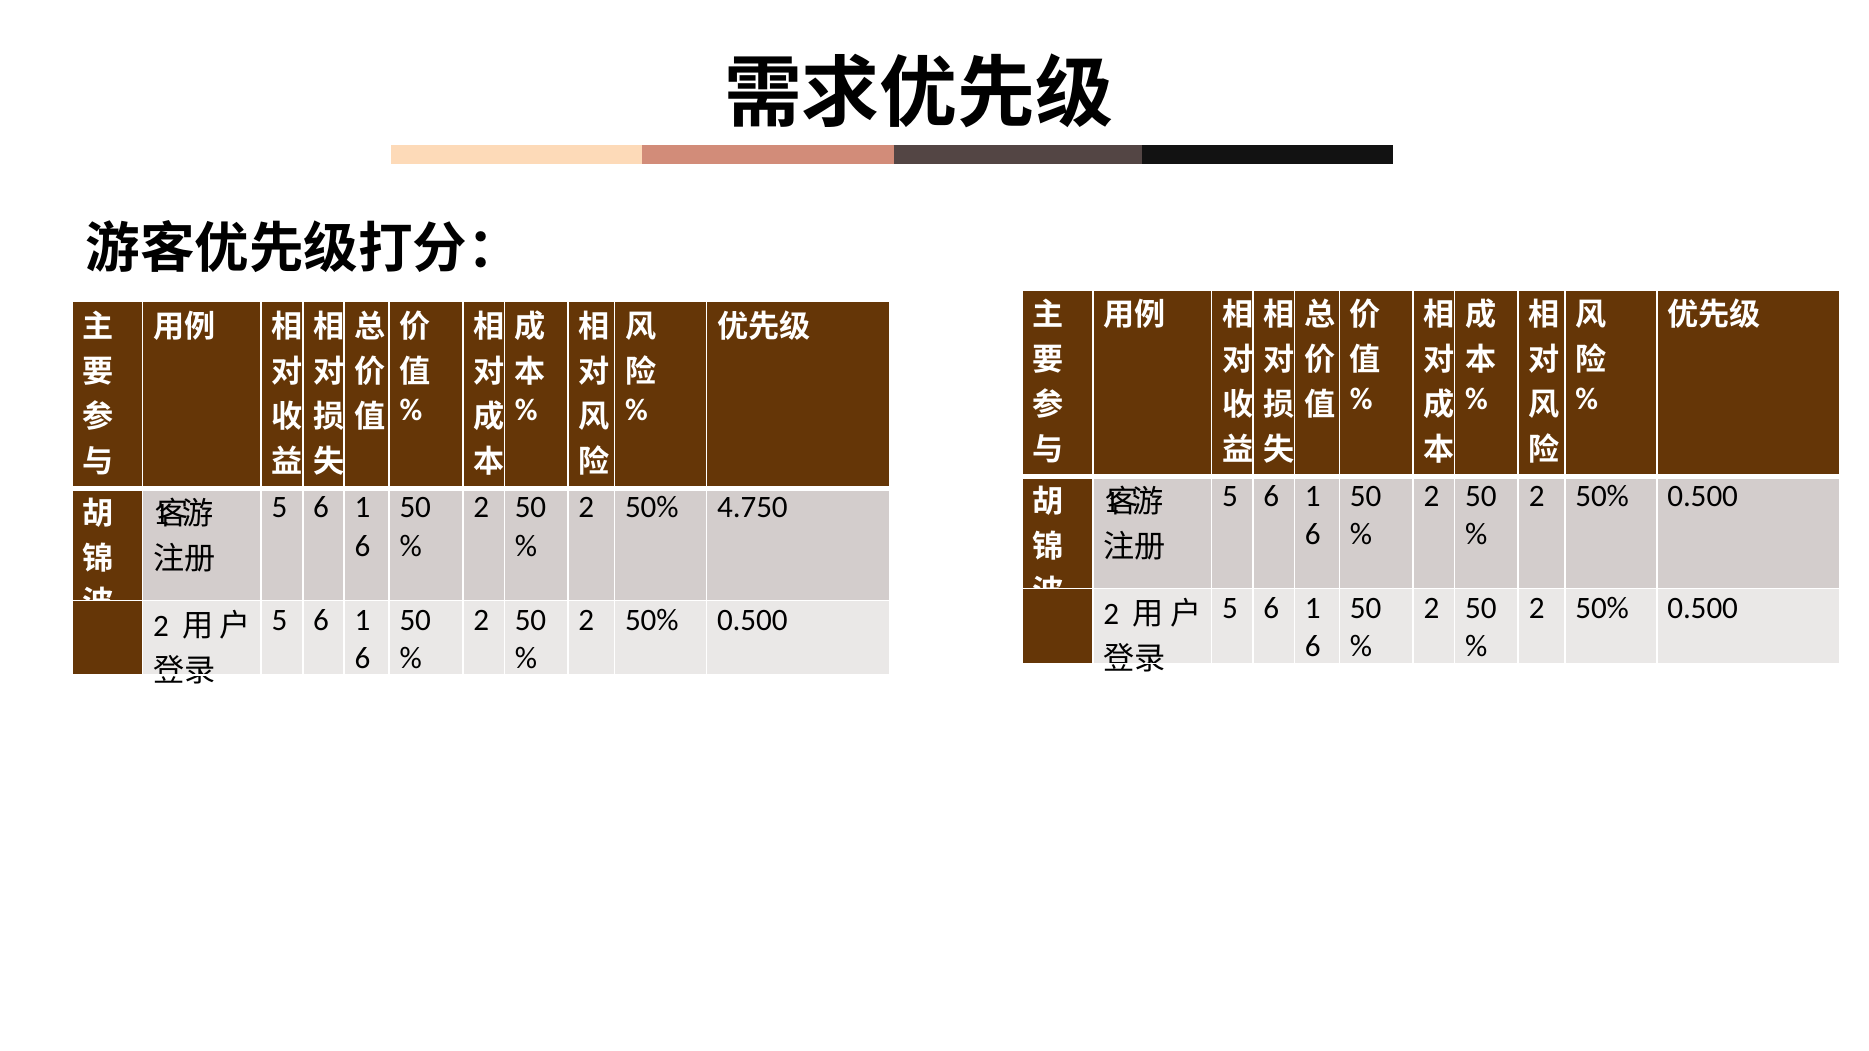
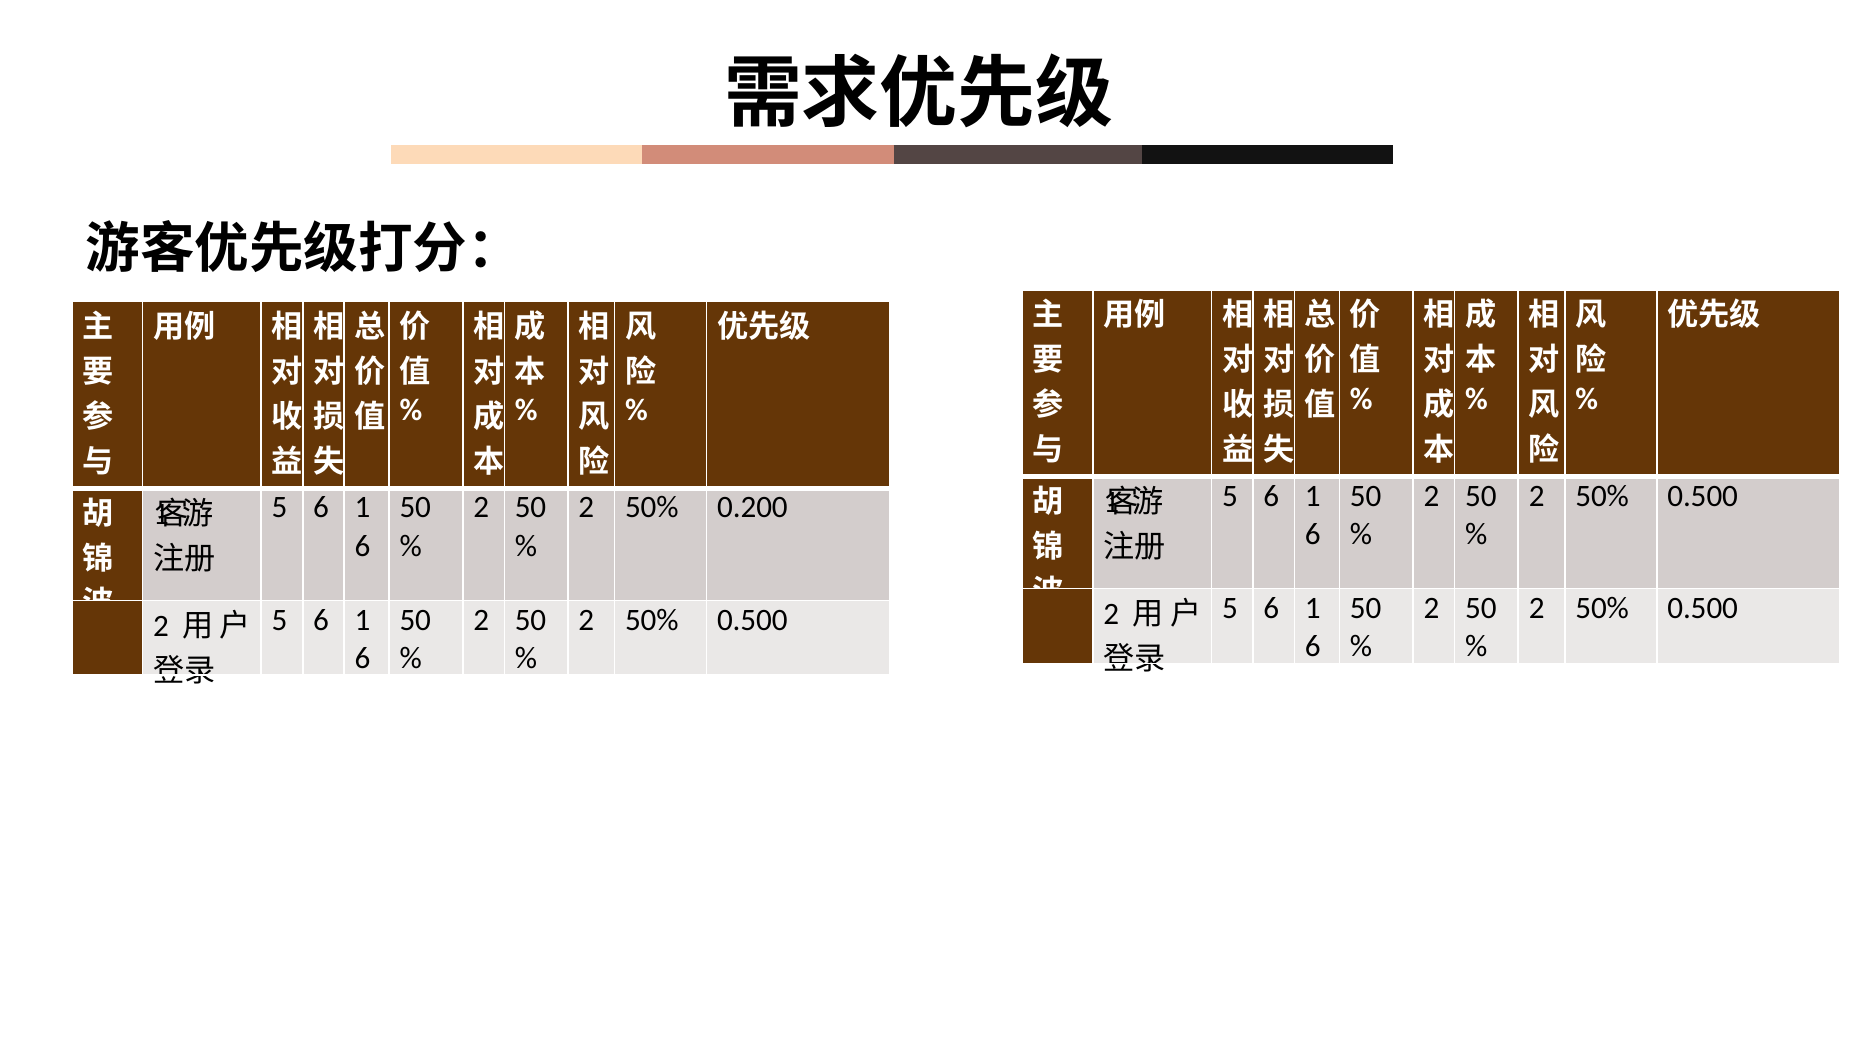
4.750: 4.750 -> 0.200 (752, 508)
